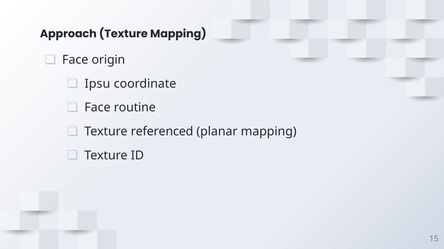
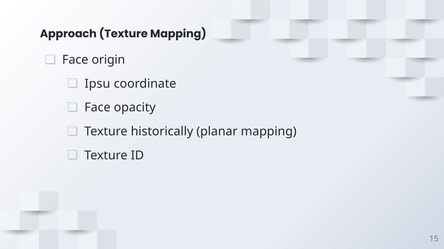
routine: routine -> opacity (135, 108)
referenced: referenced -> historically (162, 132)
